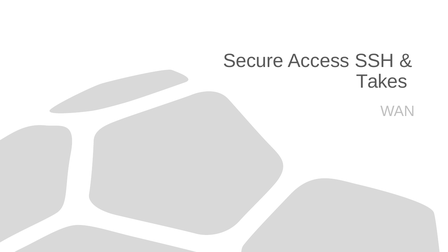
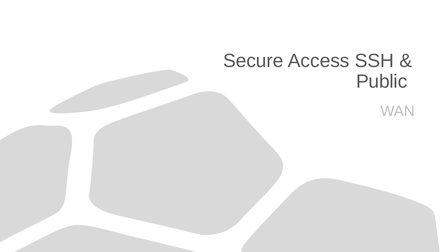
Takes: Takes -> Public (382, 81)
